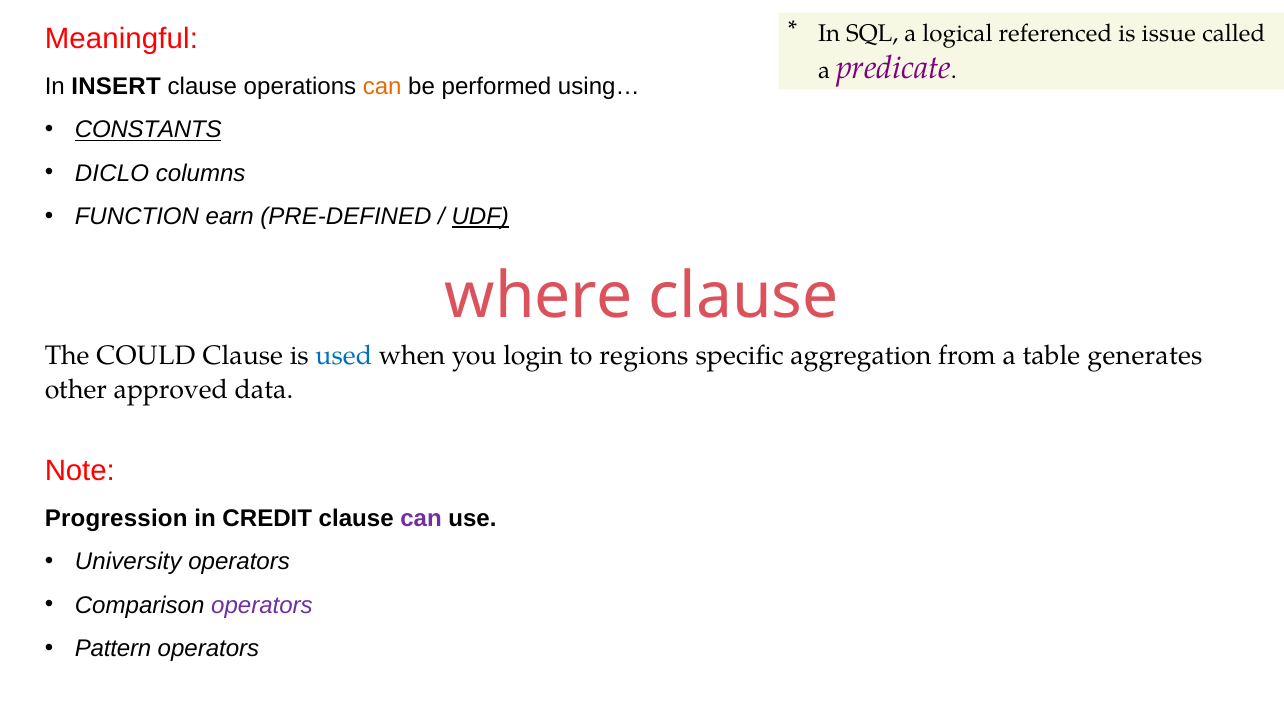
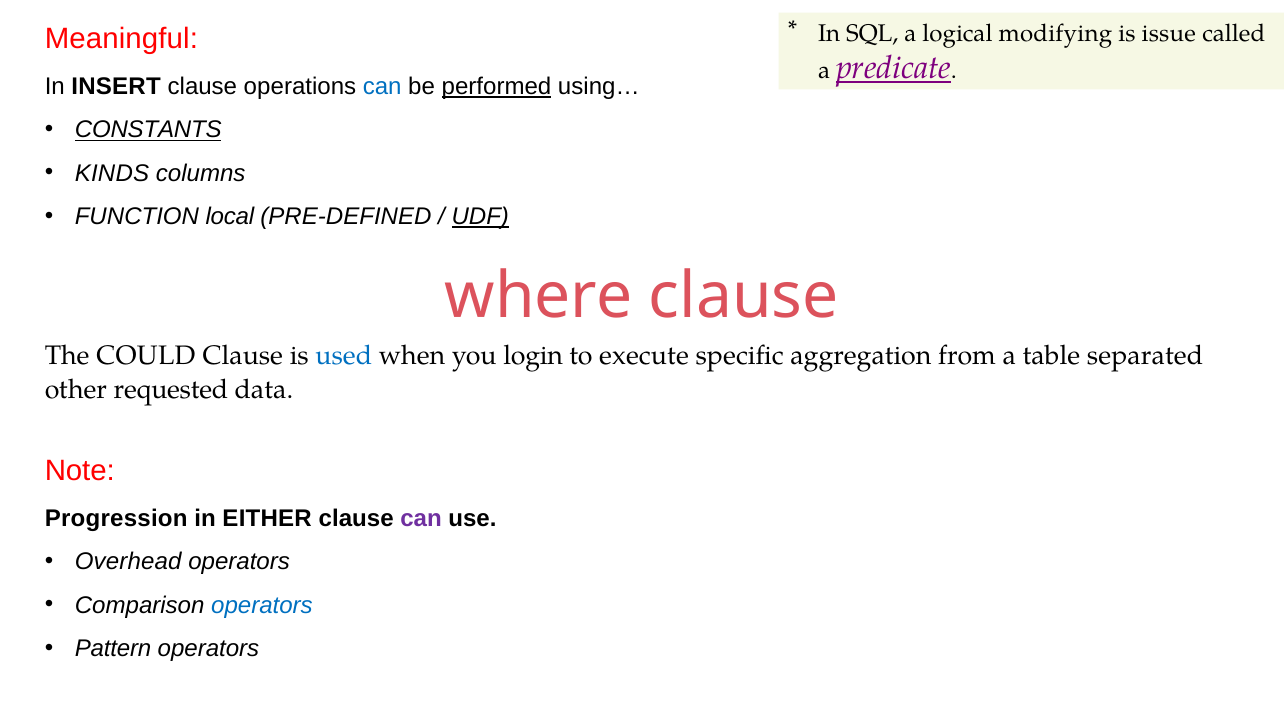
referenced: referenced -> modifying (1055, 34)
predicate underline: none -> present (894, 68)
can colour: orange -> blue (382, 87)
performed underline: none -> present (497, 87)
DICLO: DICLO -> KINDS (112, 173)
earn: earn -> local (230, 217)
regions: regions -> execute (644, 356)
generates: generates -> separated (1145, 356)
approved: approved -> requested (171, 390)
CREDIT: CREDIT -> EITHER (267, 519)
University: University -> Overhead (128, 562)
operators colour: purple -> blue (262, 606)
